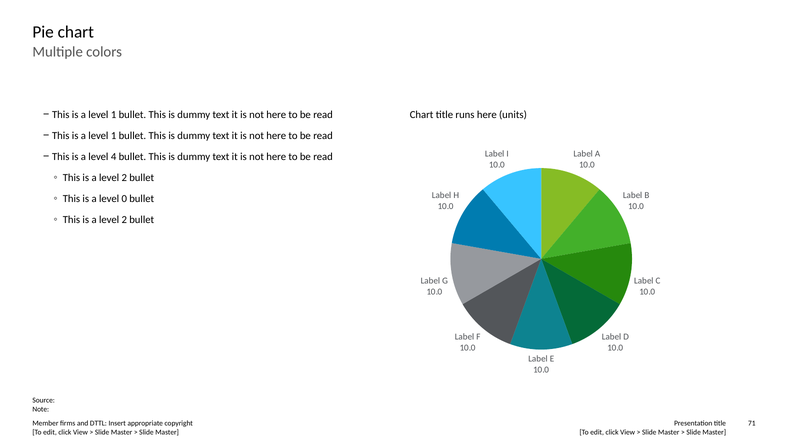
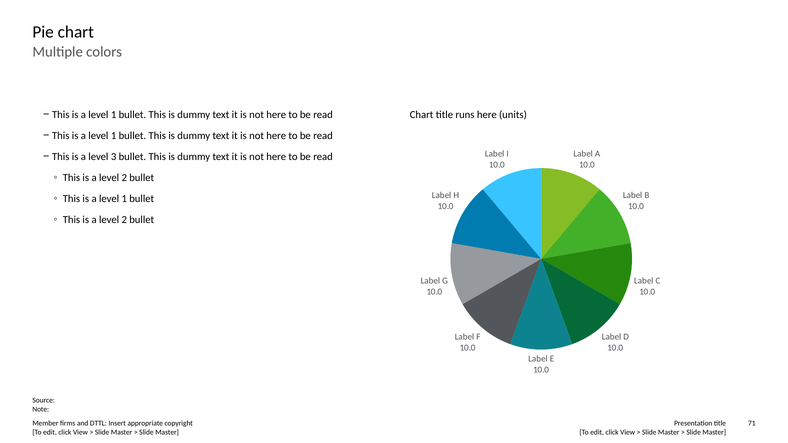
4: 4 -> 3 (114, 157)
0: 0 -> 1 (124, 199)
